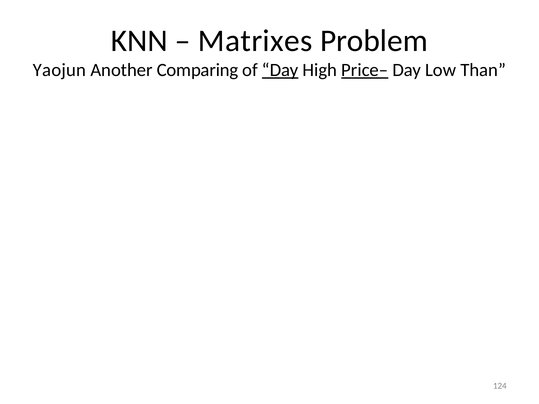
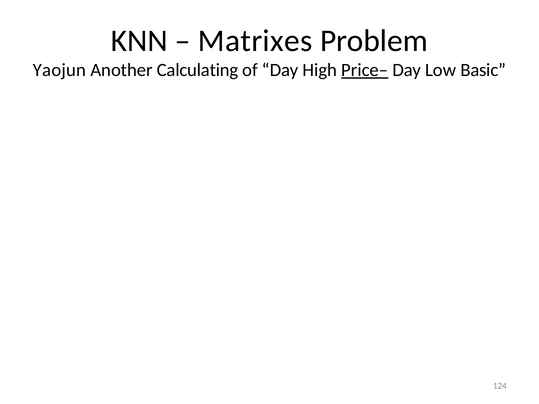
Comparing: Comparing -> Calculating (198, 70)
Day underline: present -> none (280, 70)
Than: Than -> Basic (483, 70)
